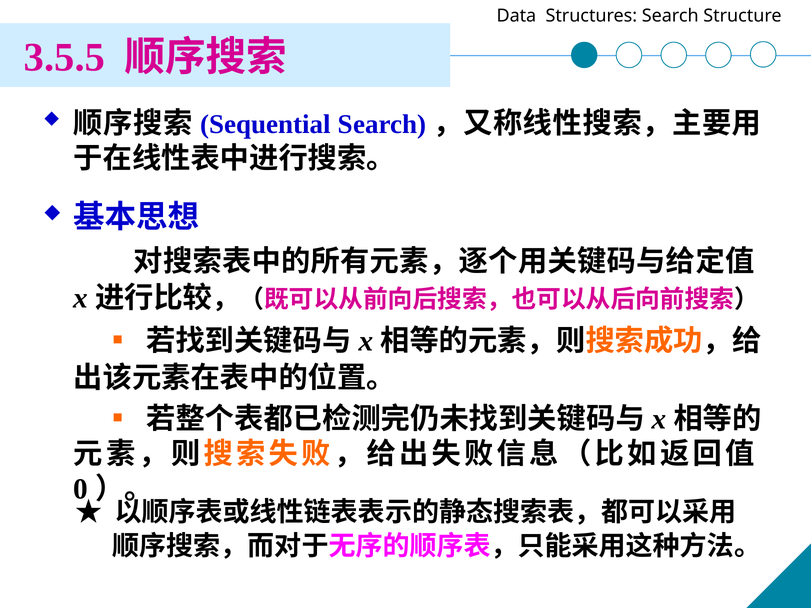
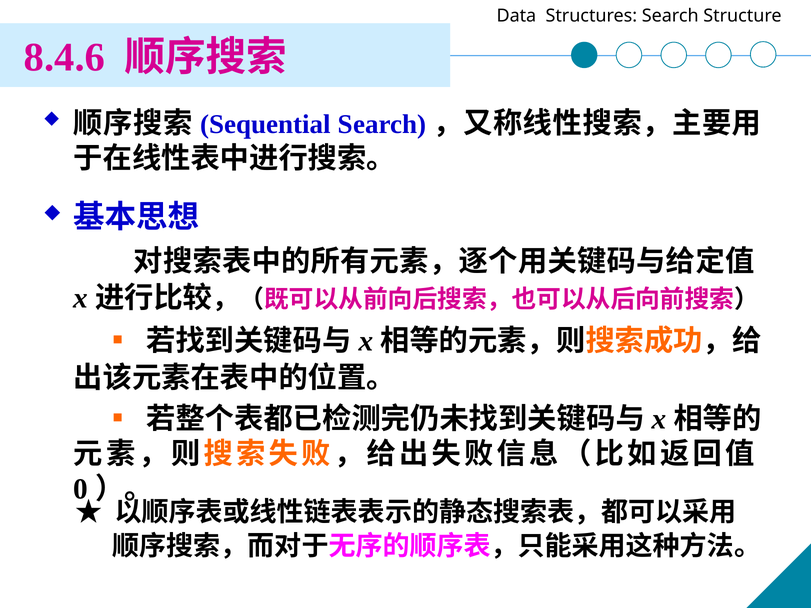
3.5.5: 3.5.5 -> 8.4.6 (64, 57)
